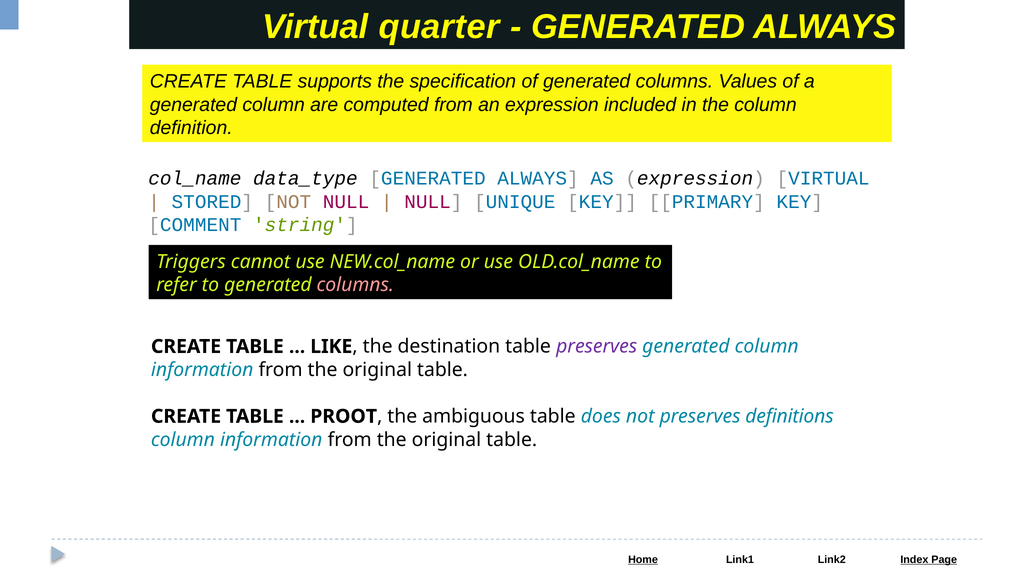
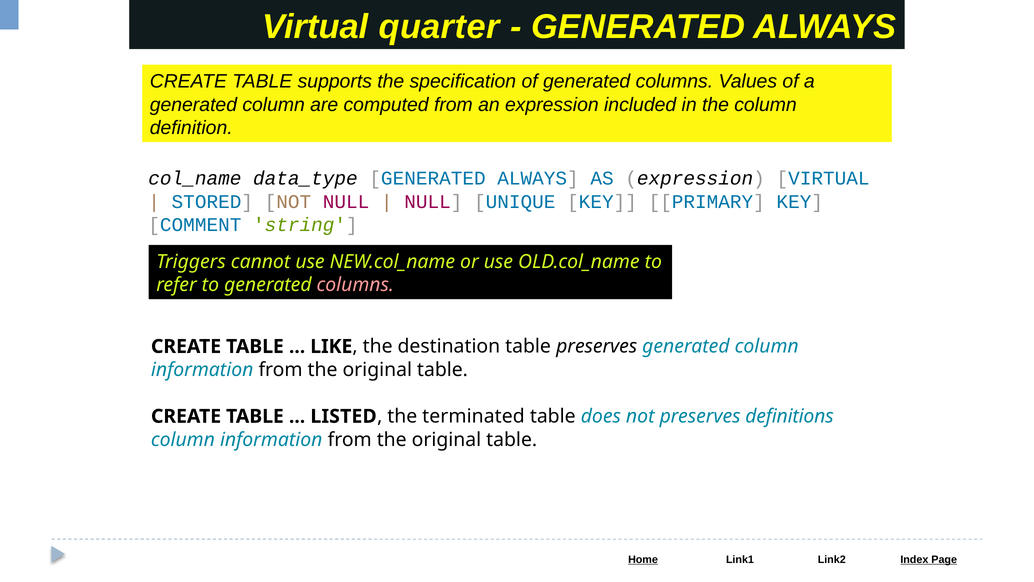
preserves colour: purple -> black (597, 346)
PROOT: PROOT -> LISTED (344, 416)
ambiguous: ambiguous -> terminated (473, 416)
